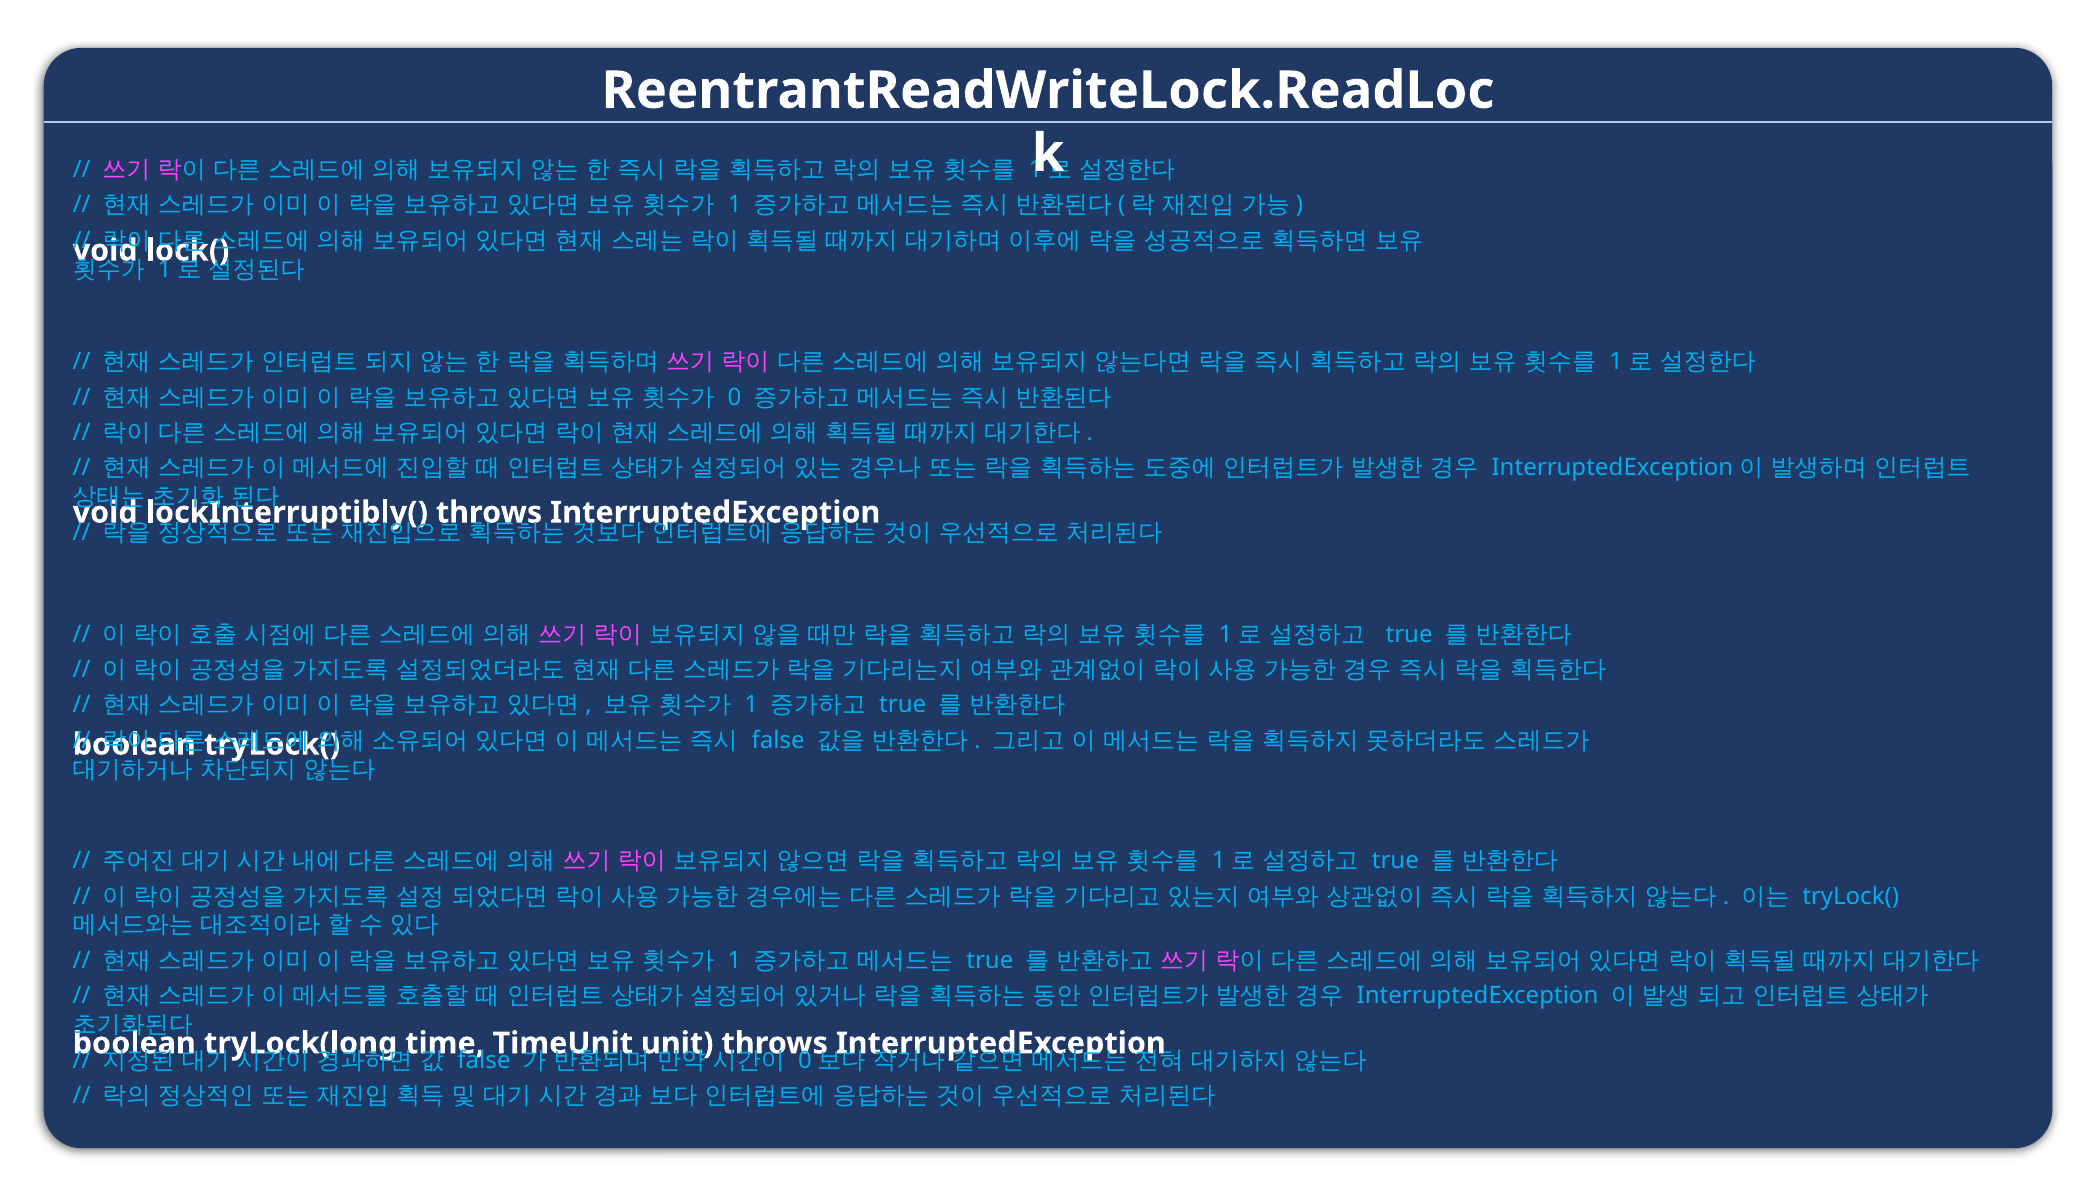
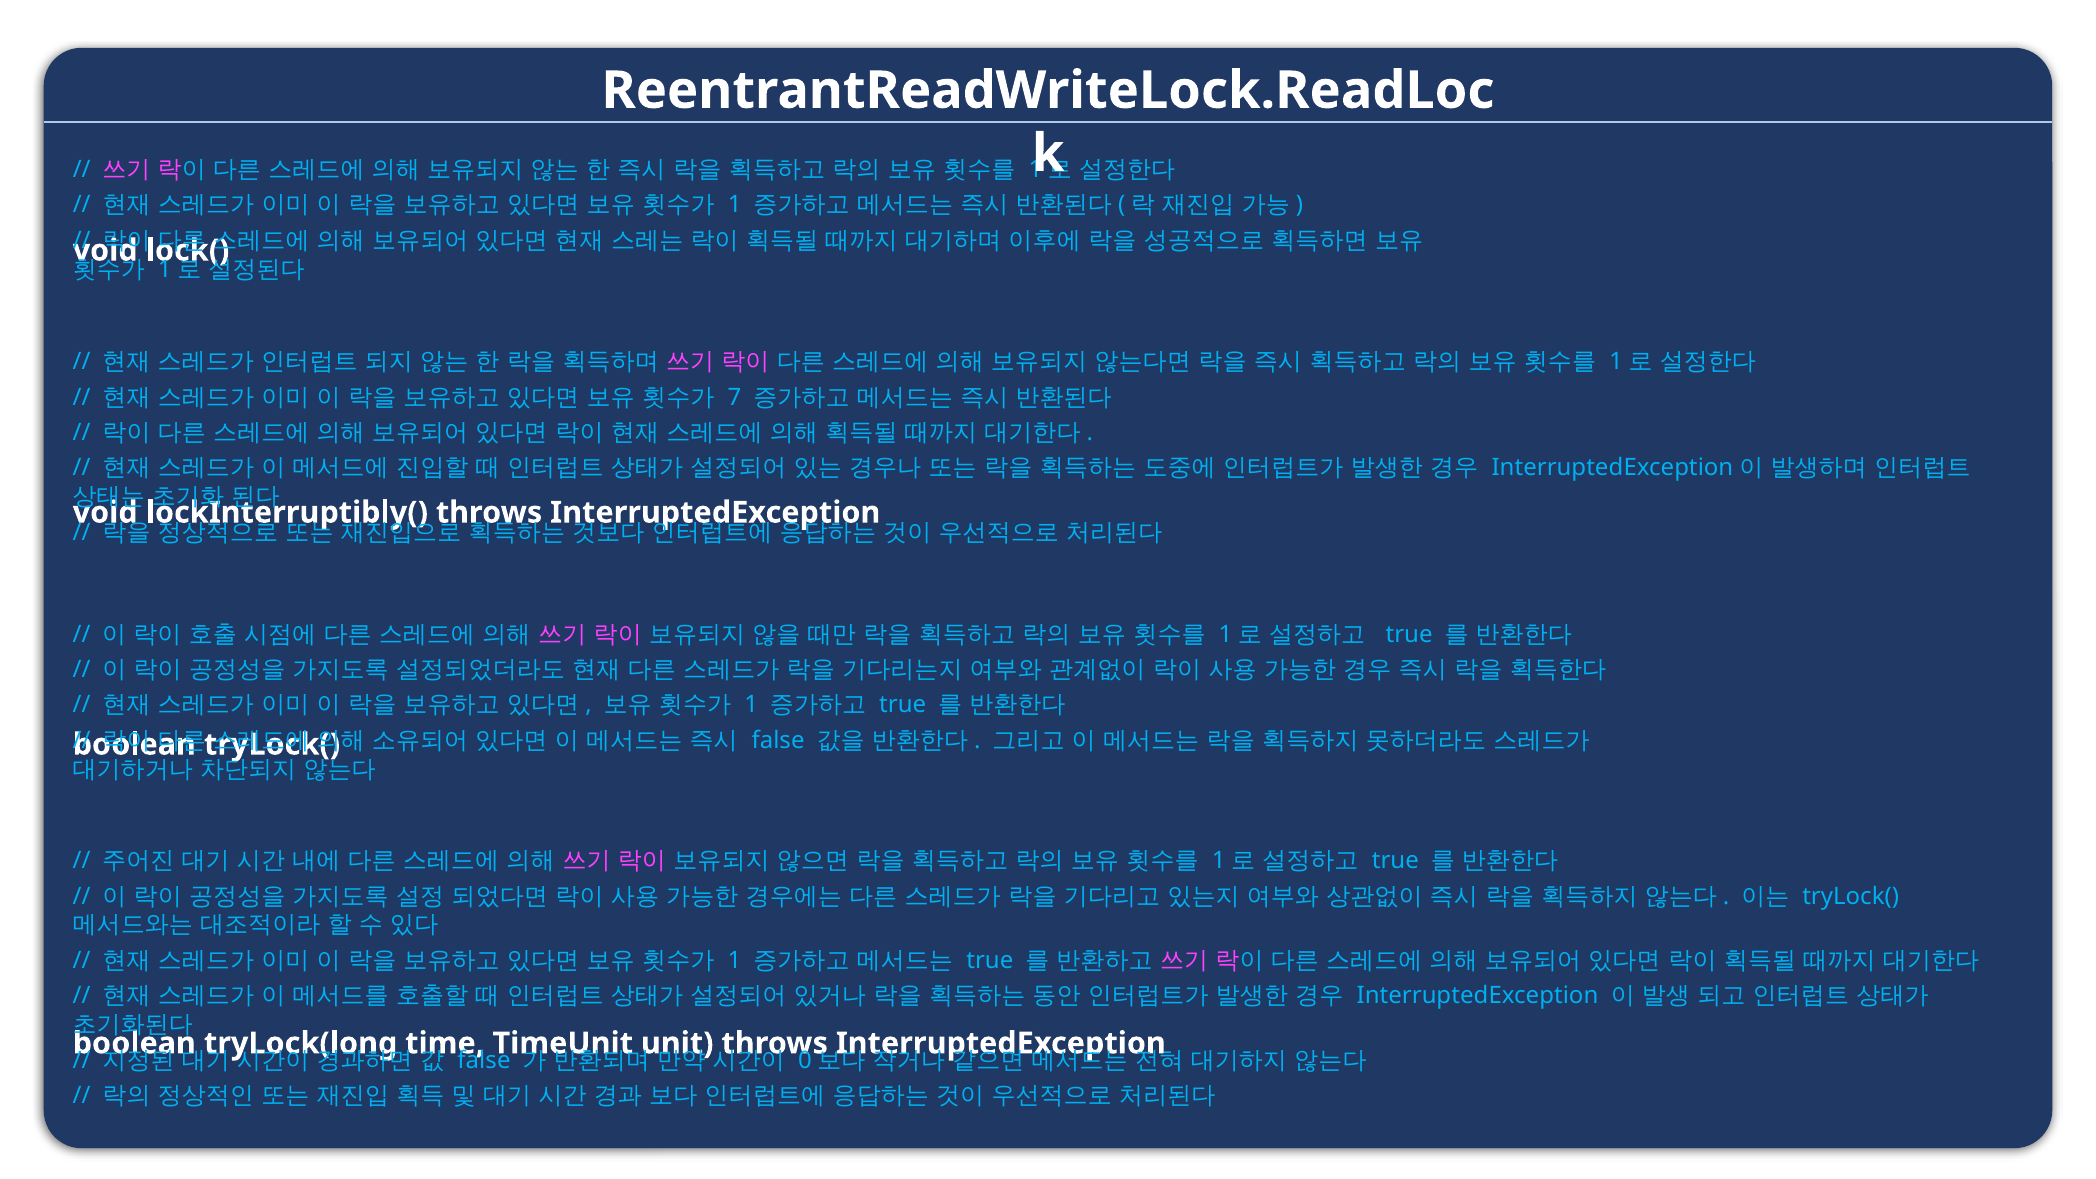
0: 0 -> 7 (734, 397)
